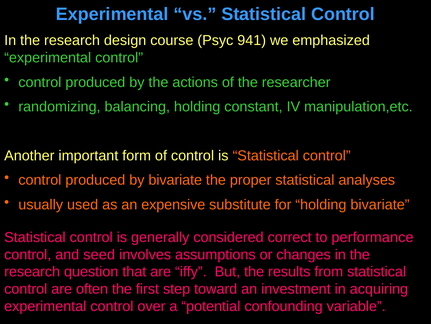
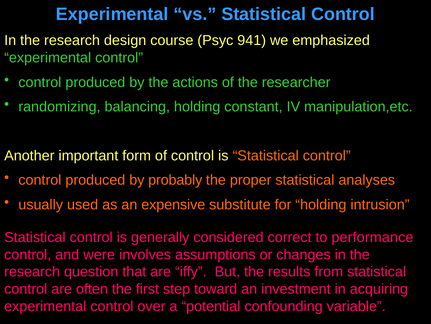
by bivariate: bivariate -> probably (175, 180)
holding bivariate: bivariate -> intrusion (380, 204)
seed: seed -> were (99, 254)
